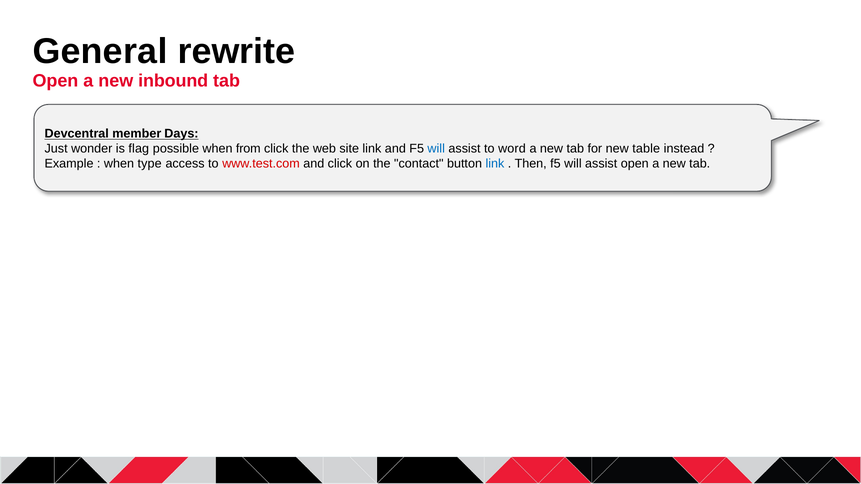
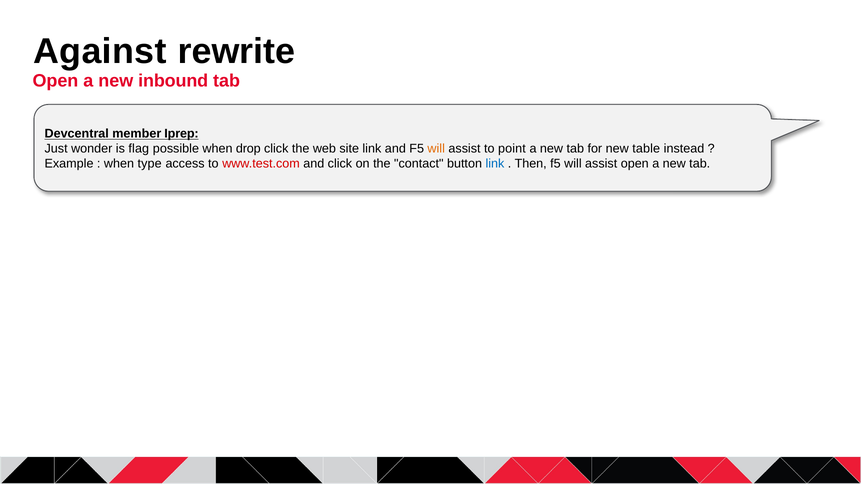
General: General -> Against (100, 52)
Days: Days -> Iprep (182, 134)
from: from -> drop (248, 149)
will colour: blue -> orange (436, 149)
word: word -> point (512, 149)
